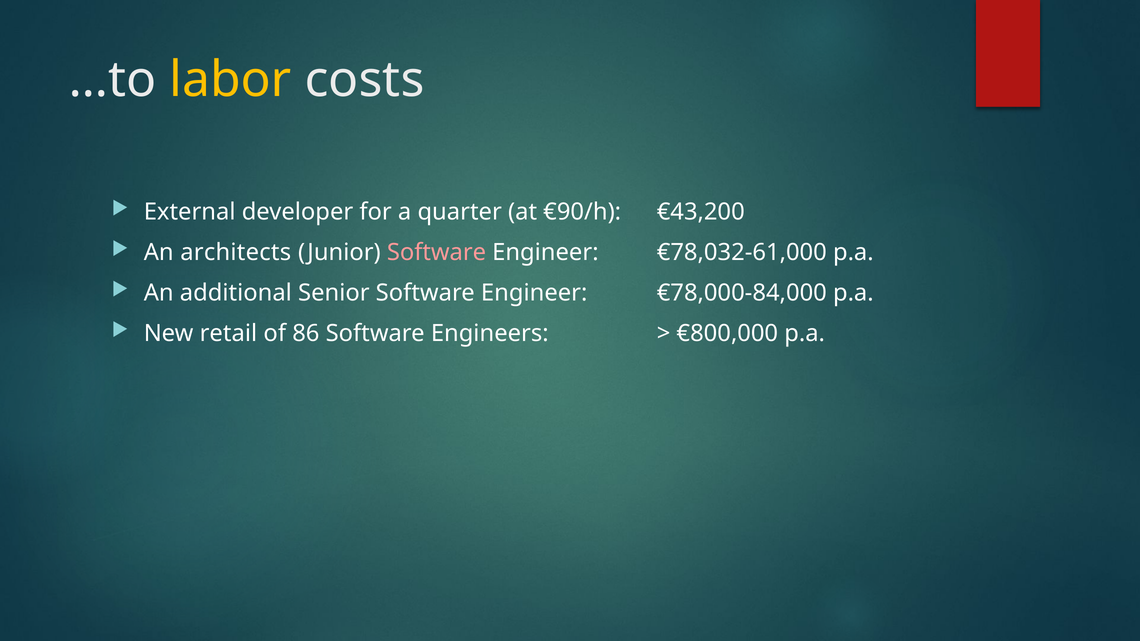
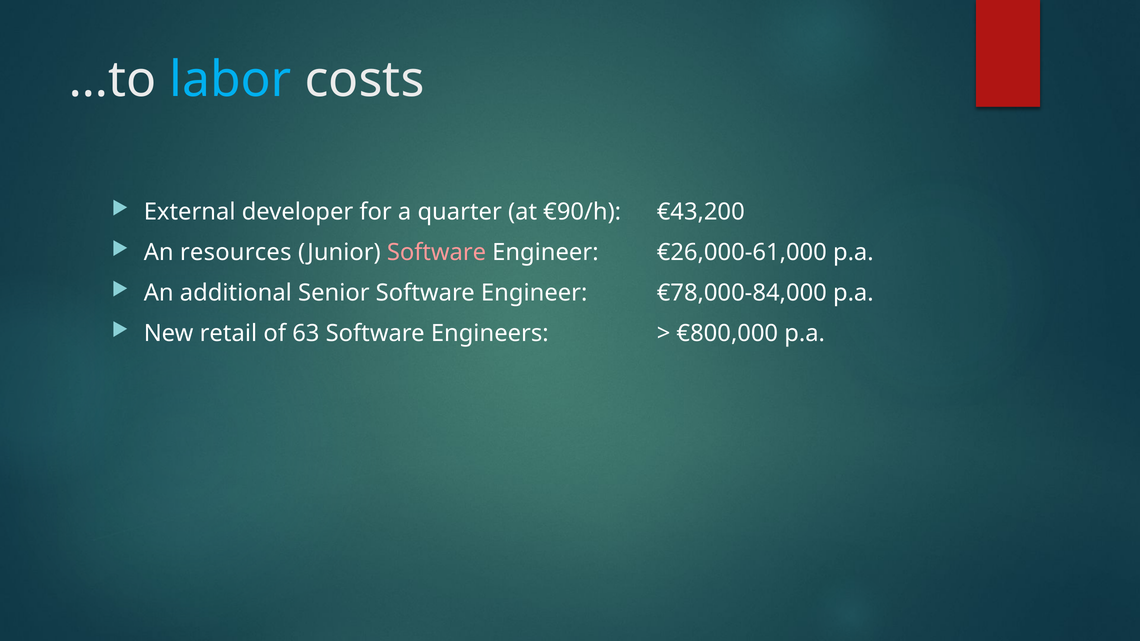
labor colour: yellow -> light blue (230, 80)
architects: architects -> resources (236, 253)
€78,032-61,000: €78,032-61,000 -> €26,000-61,000 (742, 253)
86: 86 -> 63 (306, 333)
